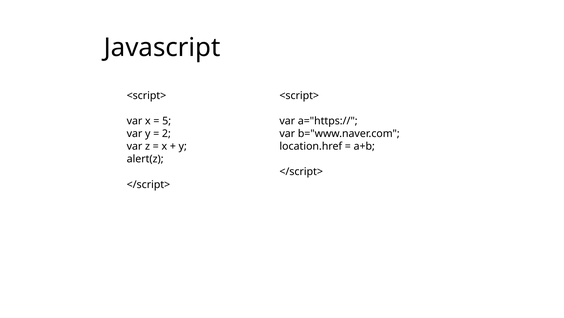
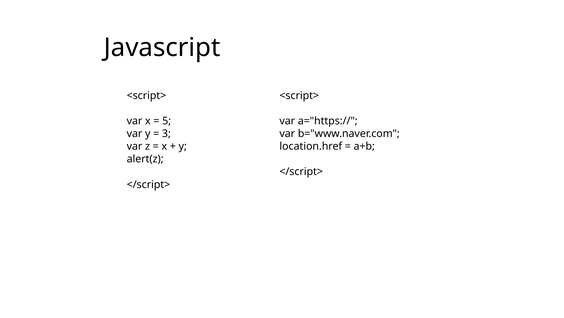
2: 2 -> 3 (166, 133)
